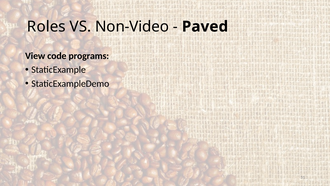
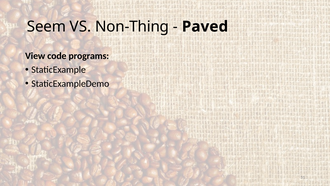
Roles: Roles -> Seem (46, 27)
Non-Video: Non-Video -> Non-Thing (132, 27)
